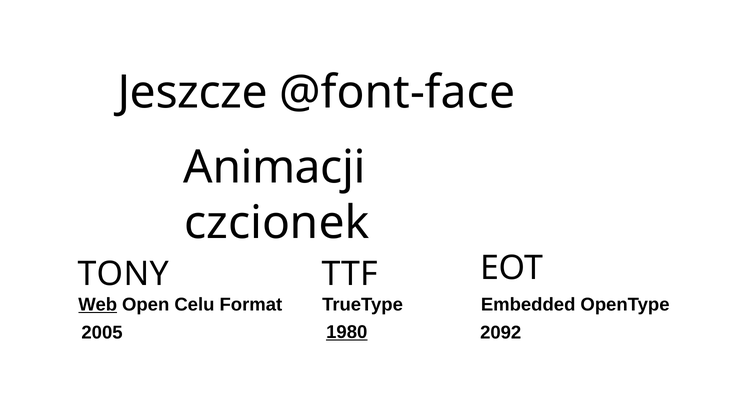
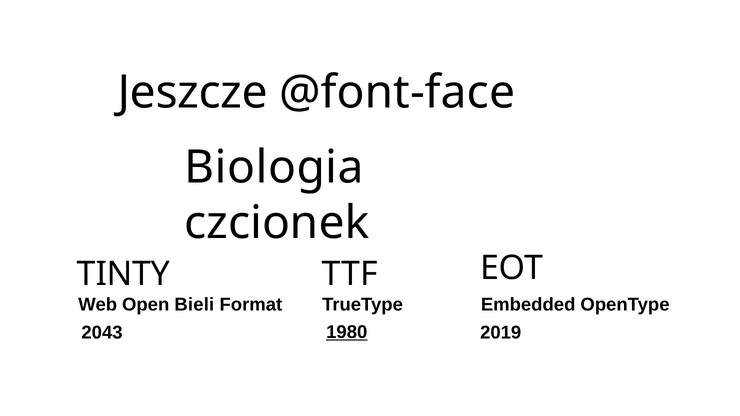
Animacji: Animacji -> Biologia (274, 168)
TONY: TONY -> TINTY (123, 274)
Web underline: present -> none (98, 305)
Celu: Celu -> Bieli (194, 305)
2005: 2005 -> 2043 (102, 333)
2092: 2092 -> 2019 (501, 333)
